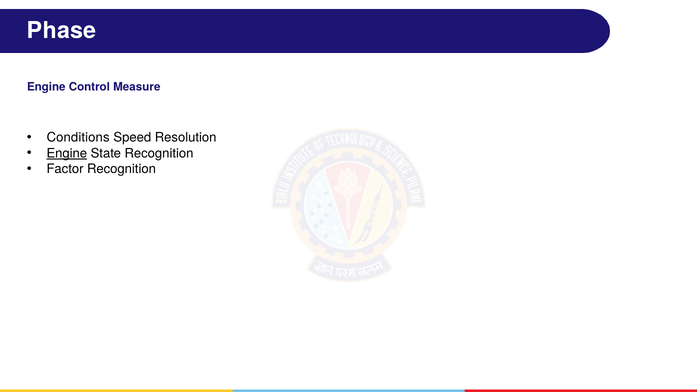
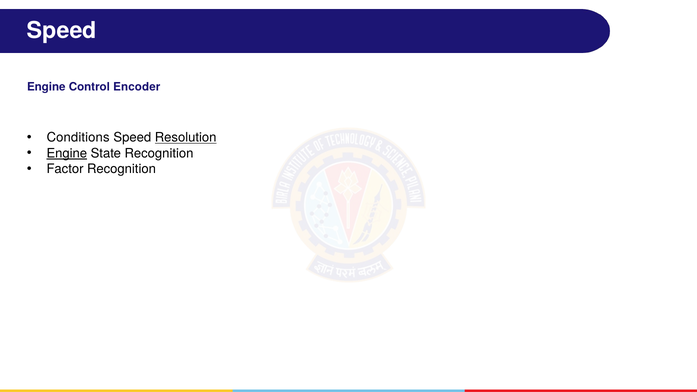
Phase: Phase -> Speed (62, 31)
Measure: Measure -> Encoder (137, 87)
Resolution underline: none -> present (186, 138)
